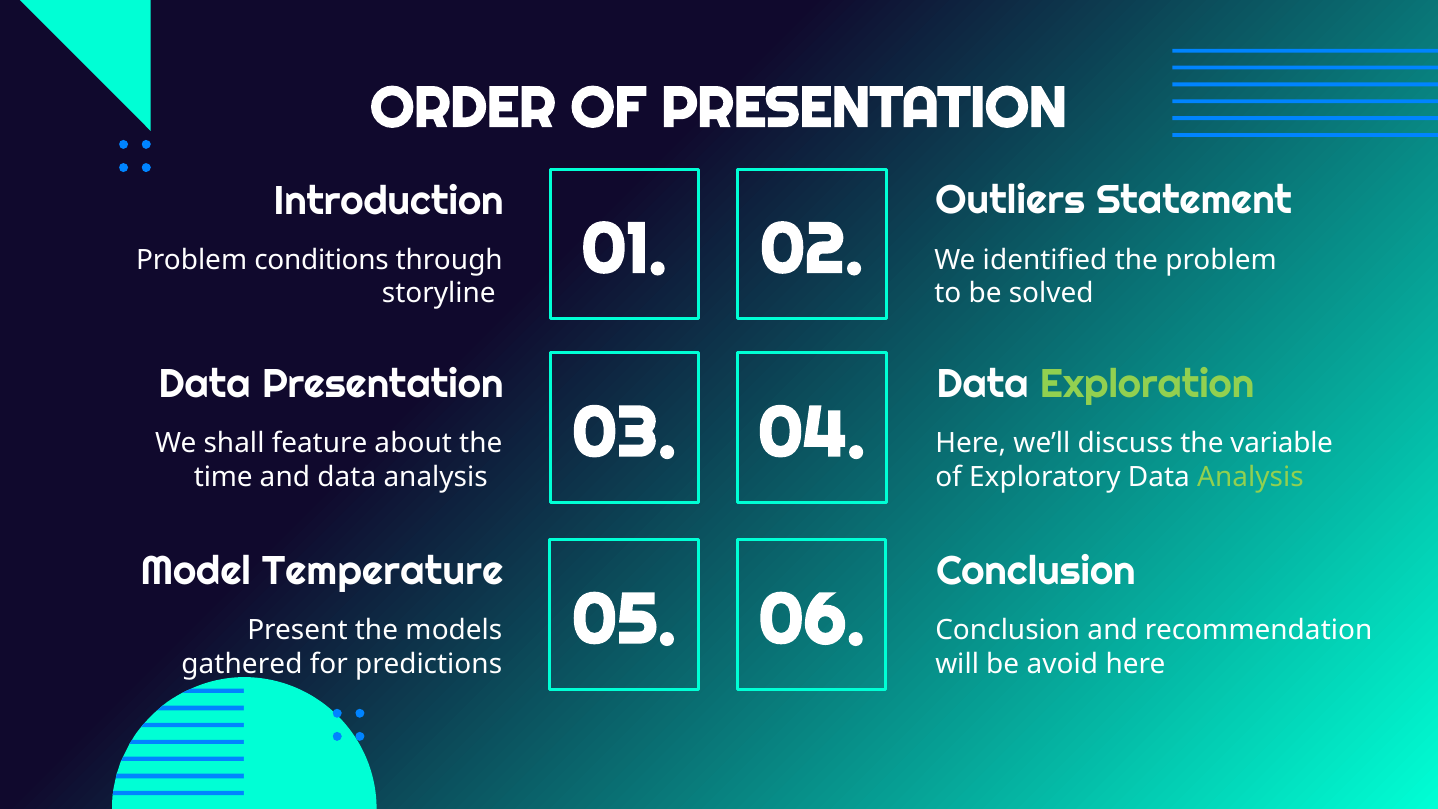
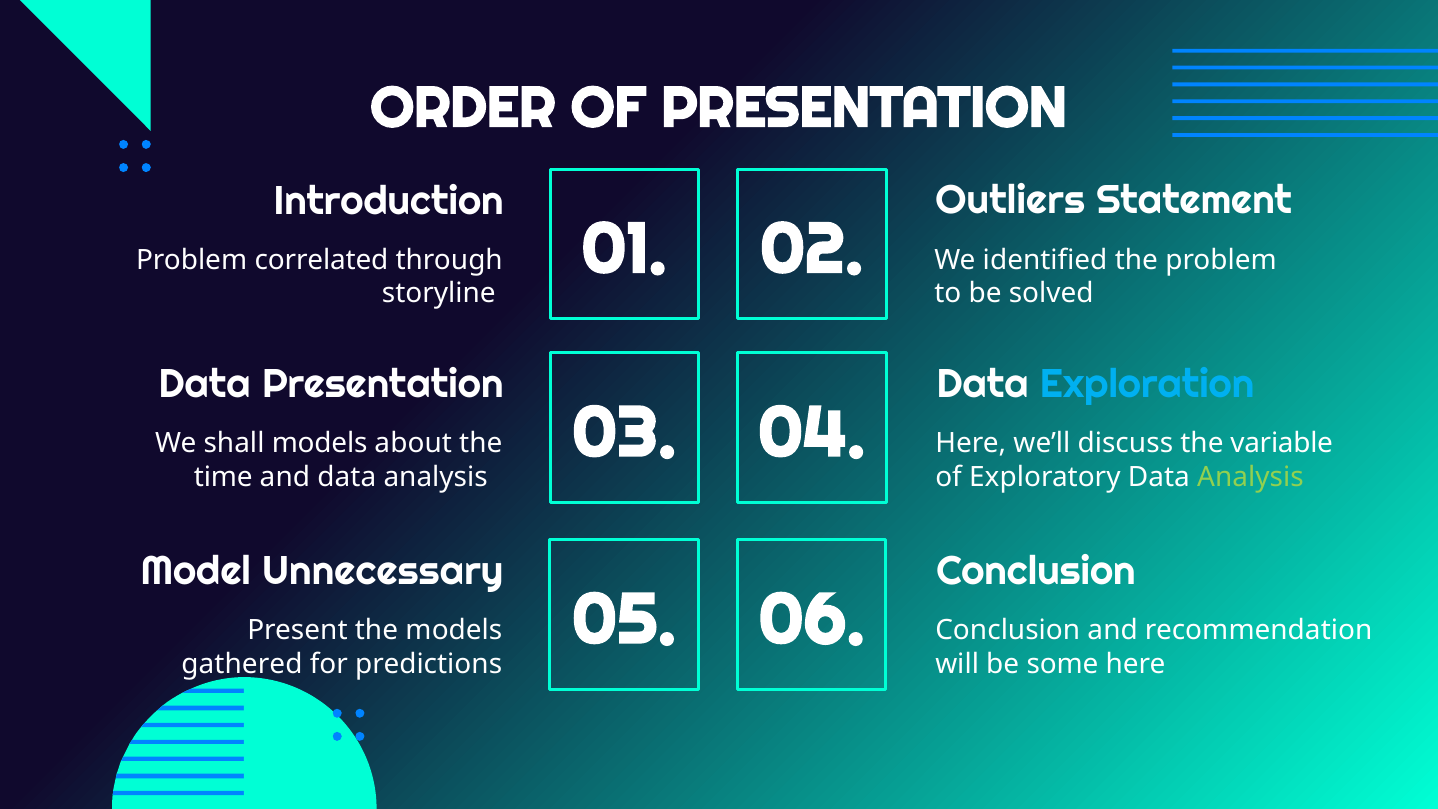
conditions: conditions -> correlated (321, 260)
Exploration colour: light green -> light blue (1147, 384)
shall feature: feature -> models (320, 444)
Temperature: Temperature -> Unnecessary (383, 571)
avoid: avoid -> some (1063, 664)
